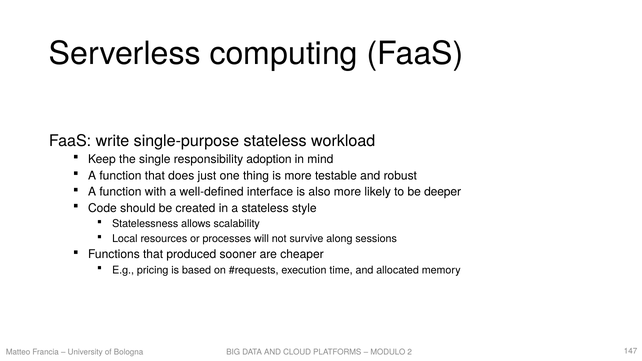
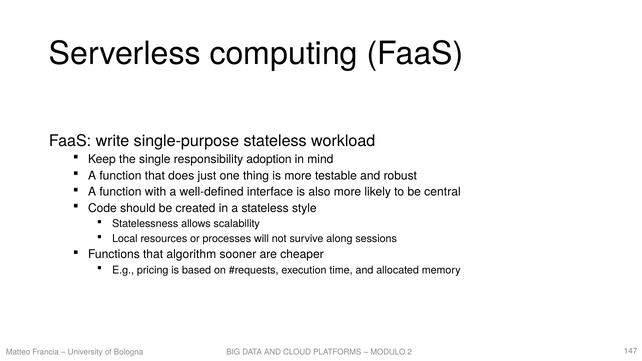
deeper: deeper -> central (442, 192)
produced: produced -> algorithm (191, 254)
